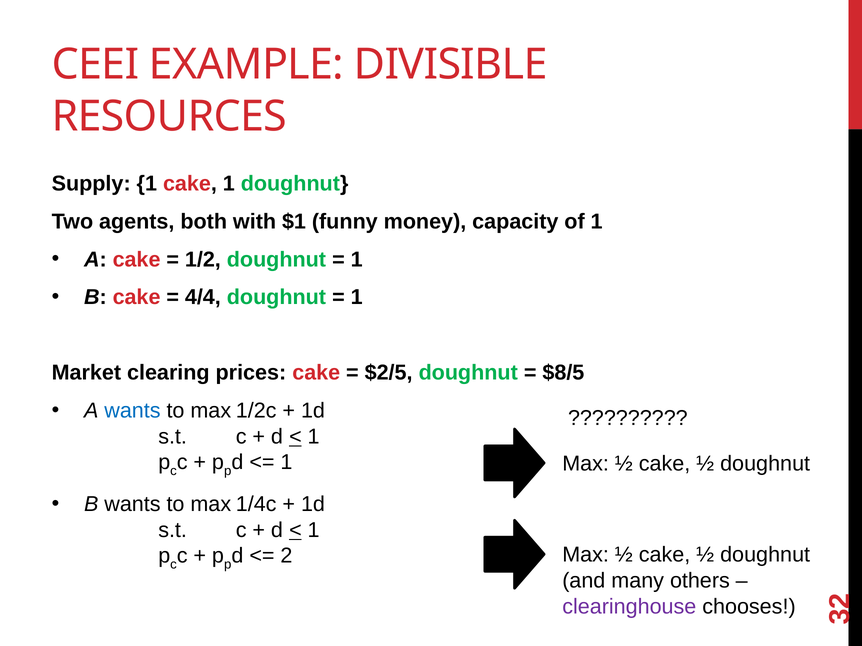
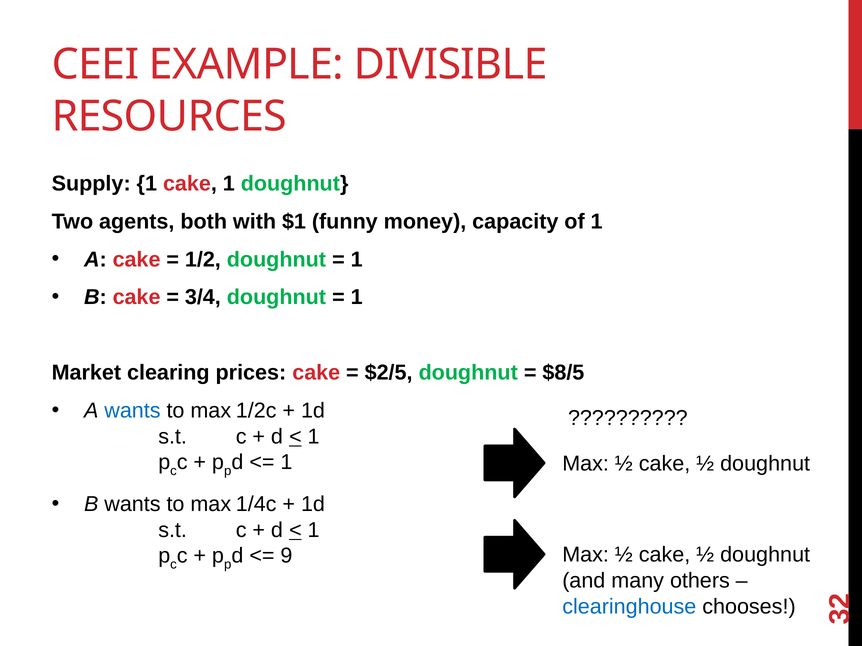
4/4: 4/4 -> 3/4 (203, 297)
2: 2 -> 9 (286, 556)
clearinghouse colour: purple -> blue (629, 607)
